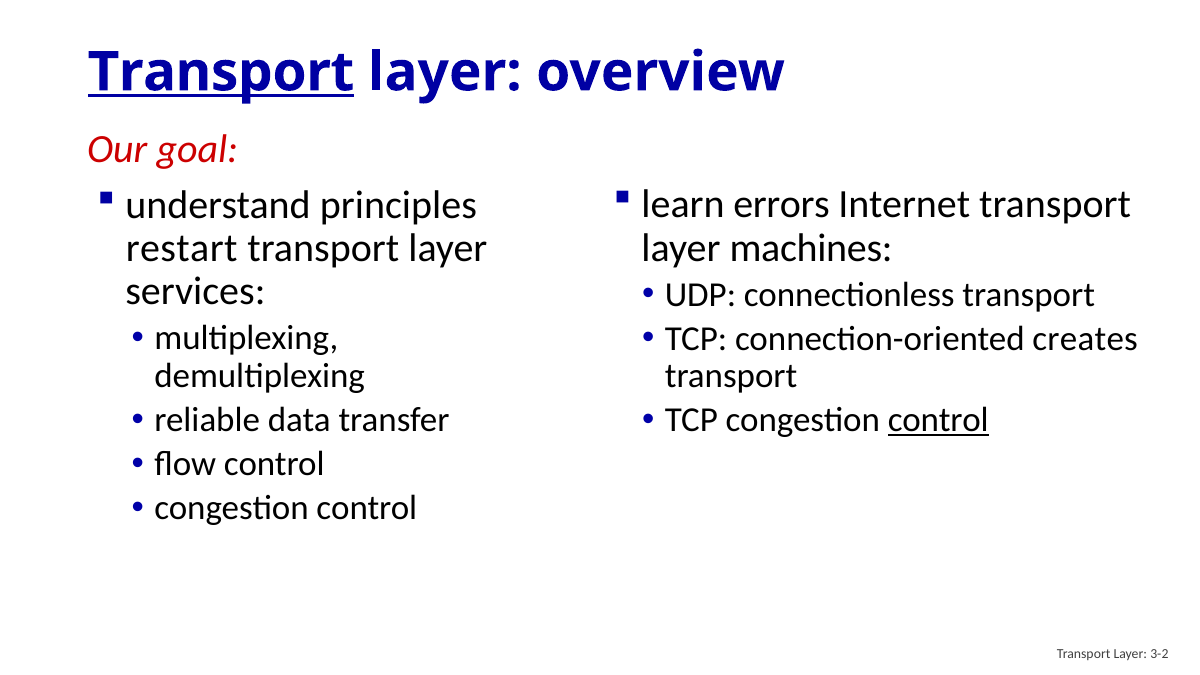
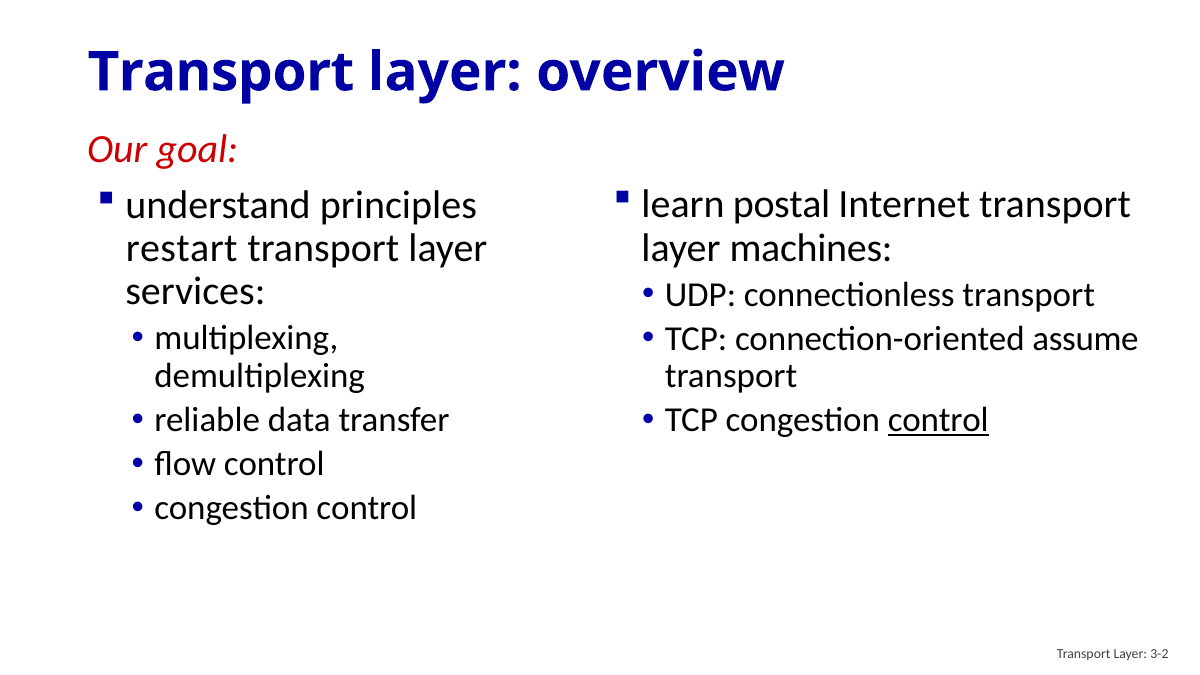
Transport underline: present -> none (221, 72)
errors: errors -> postal (782, 205)
creates: creates -> assume (1085, 339)
